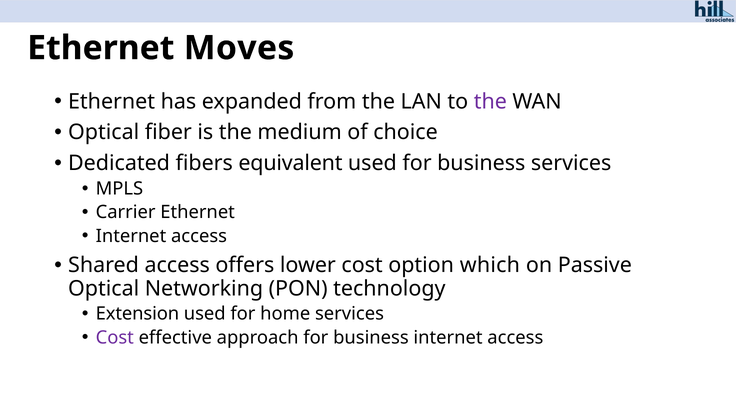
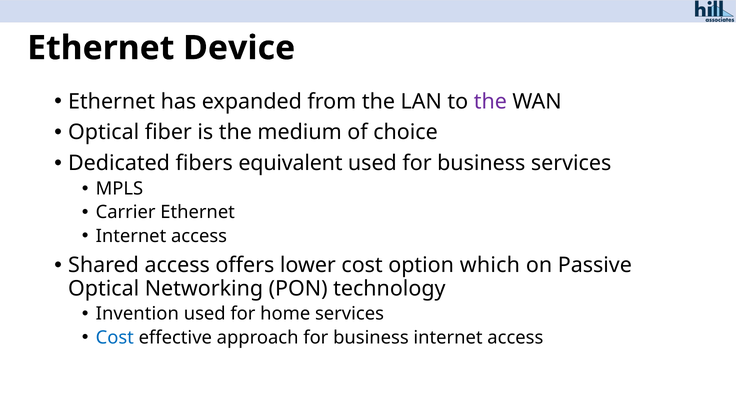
Moves: Moves -> Device (239, 48)
Extension: Extension -> Invention (137, 314)
Cost colour: purple -> blue (115, 338)
